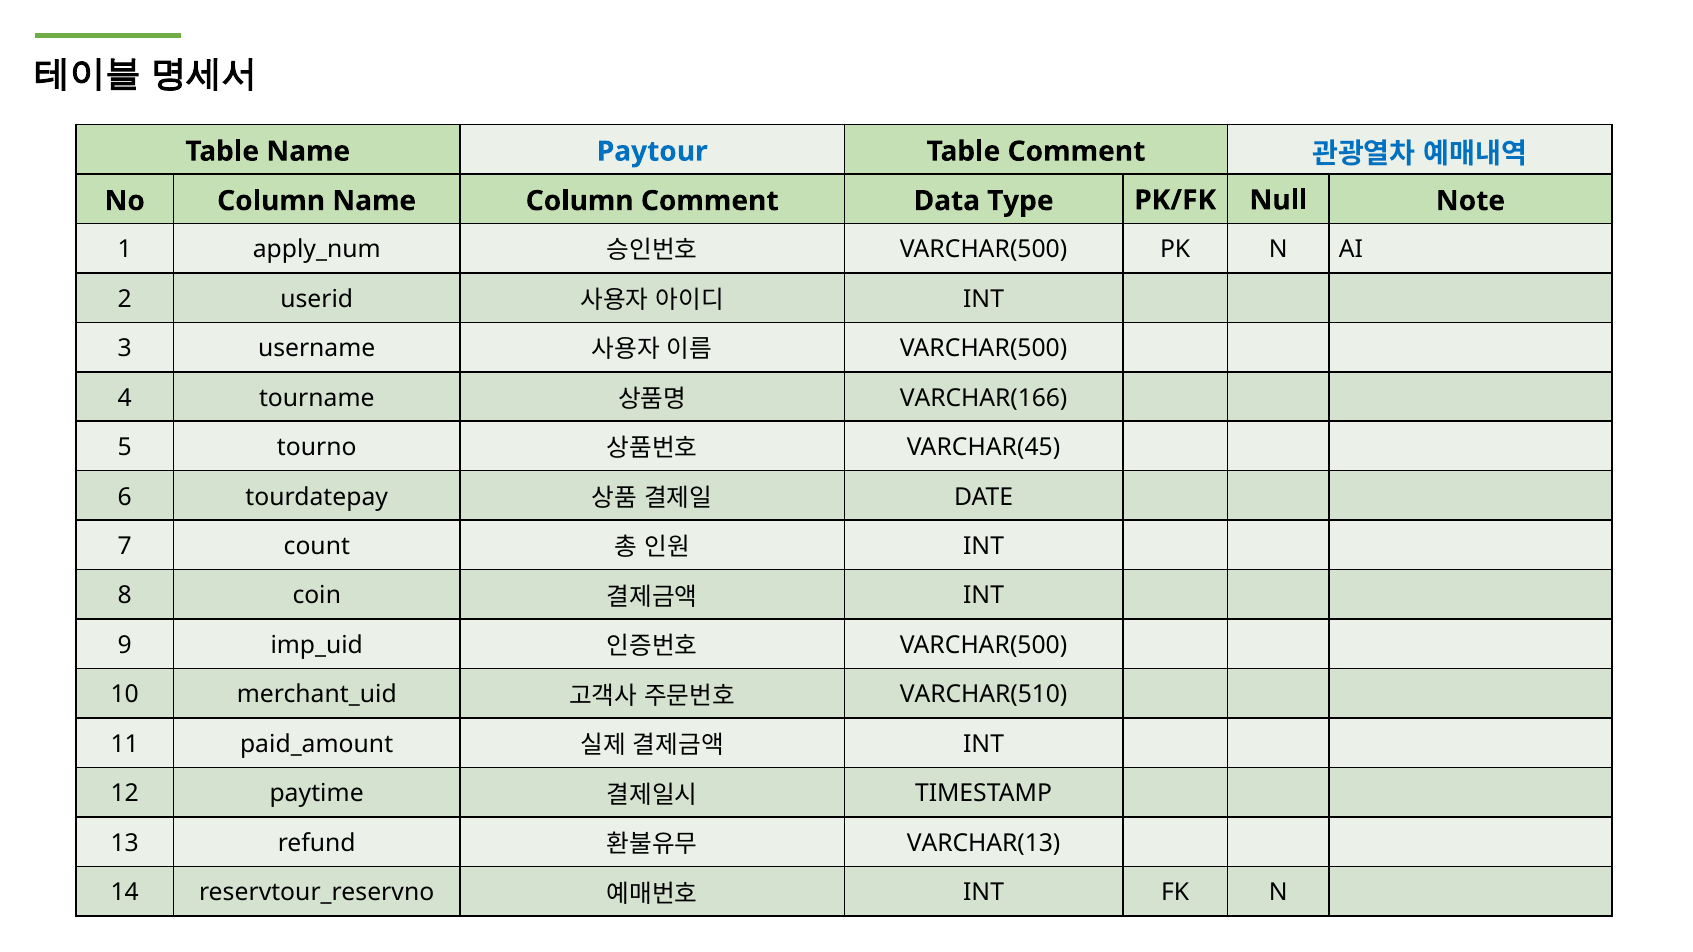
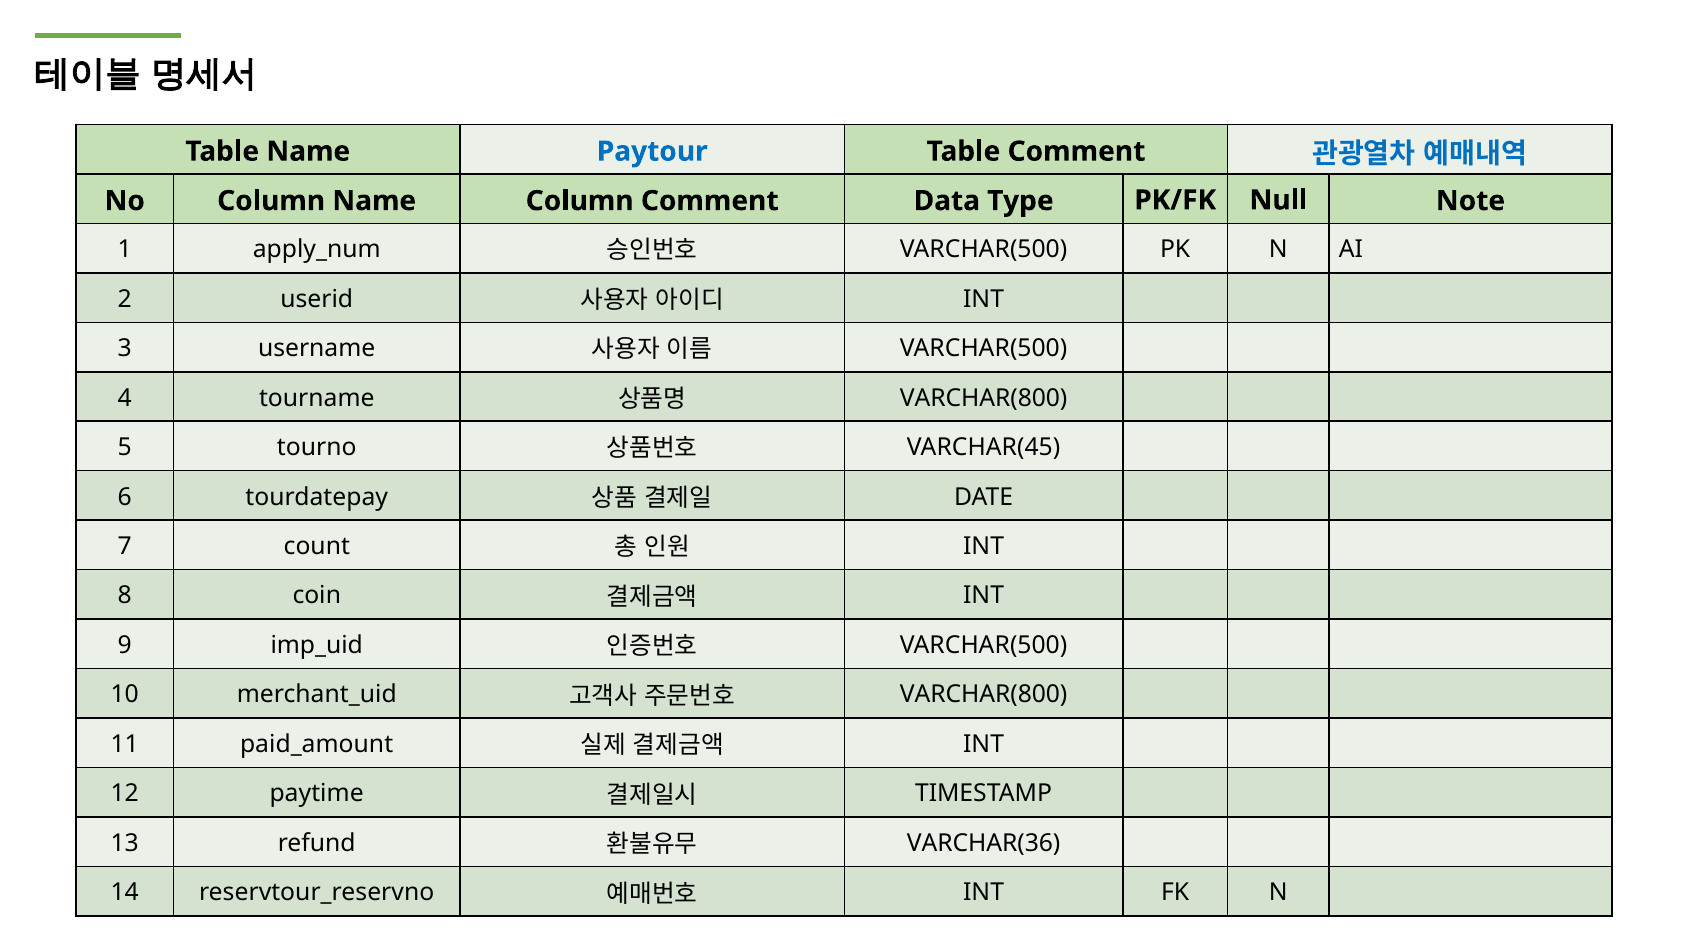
VARCHAR(166: VARCHAR(166 -> VARCHAR(800 (984, 398)
VARCHAR(510: VARCHAR(510 -> VARCHAR(800 (984, 695)
VARCHAR(13: VARCHAR(13 -> VARCHAR(36 (984, 843)
